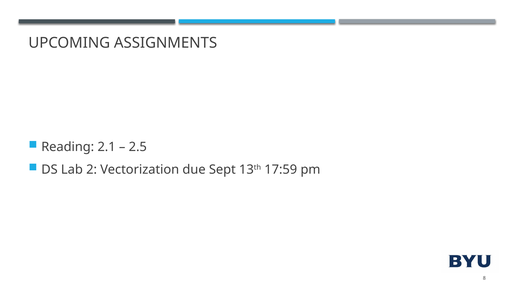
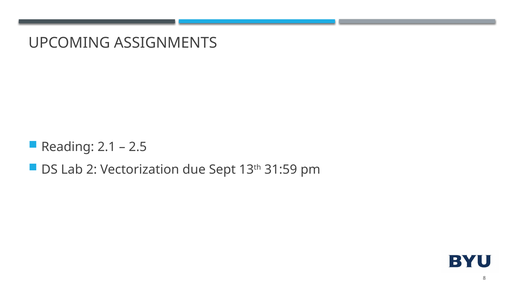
17:59: 17:59 -> 31:59 (281, 170)
